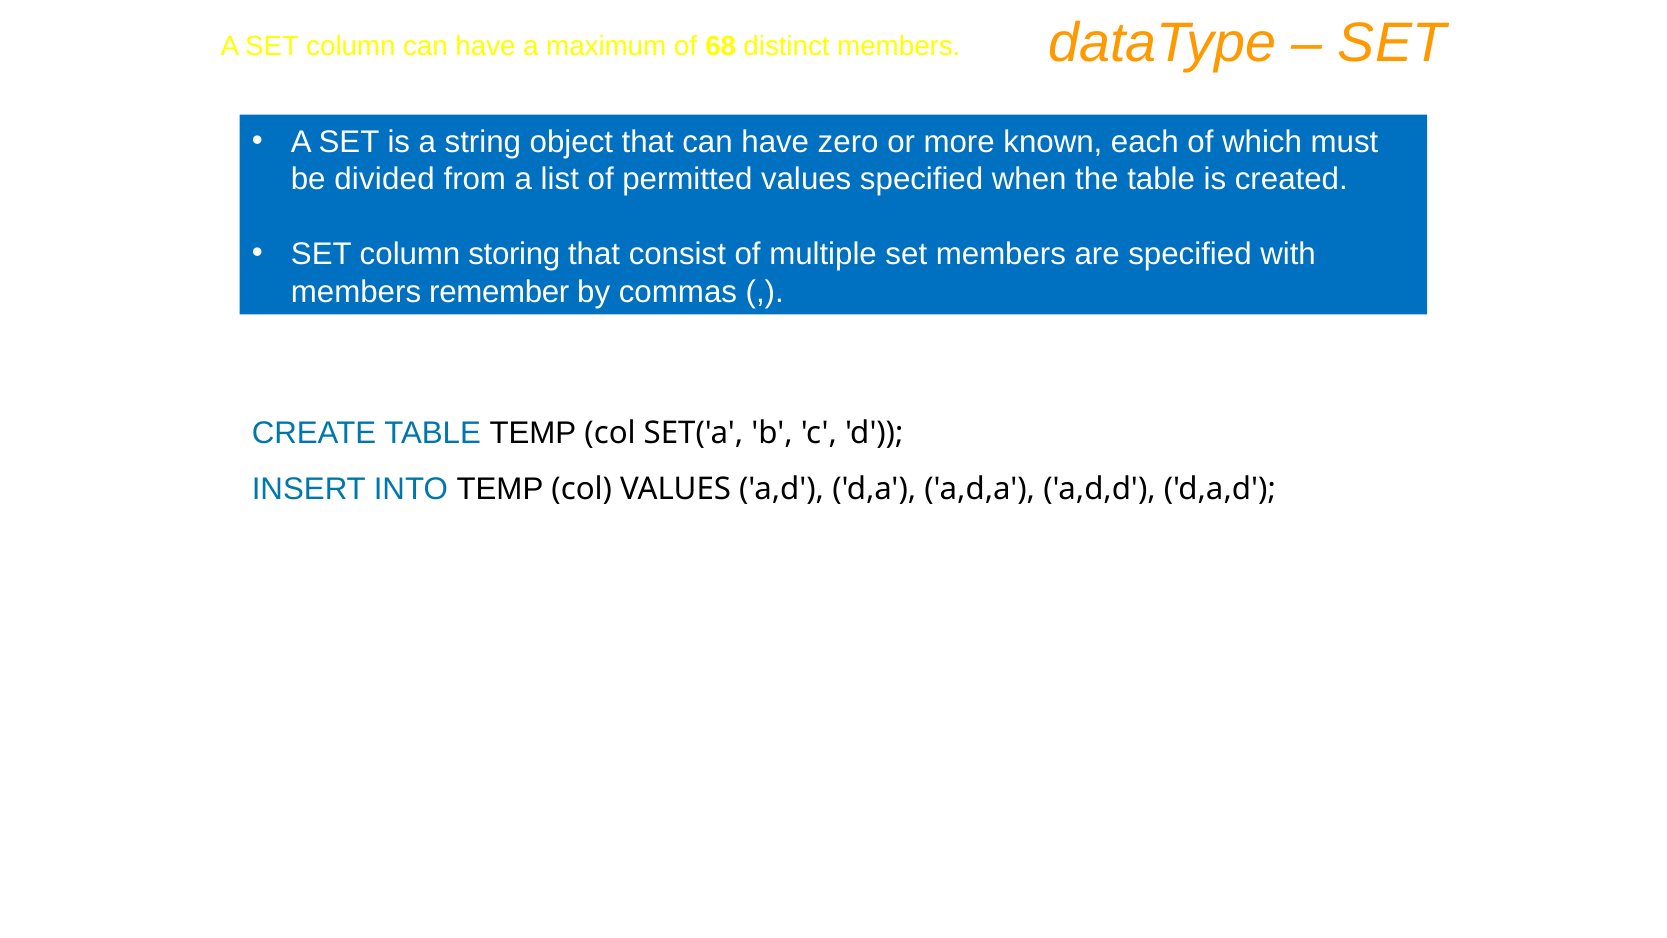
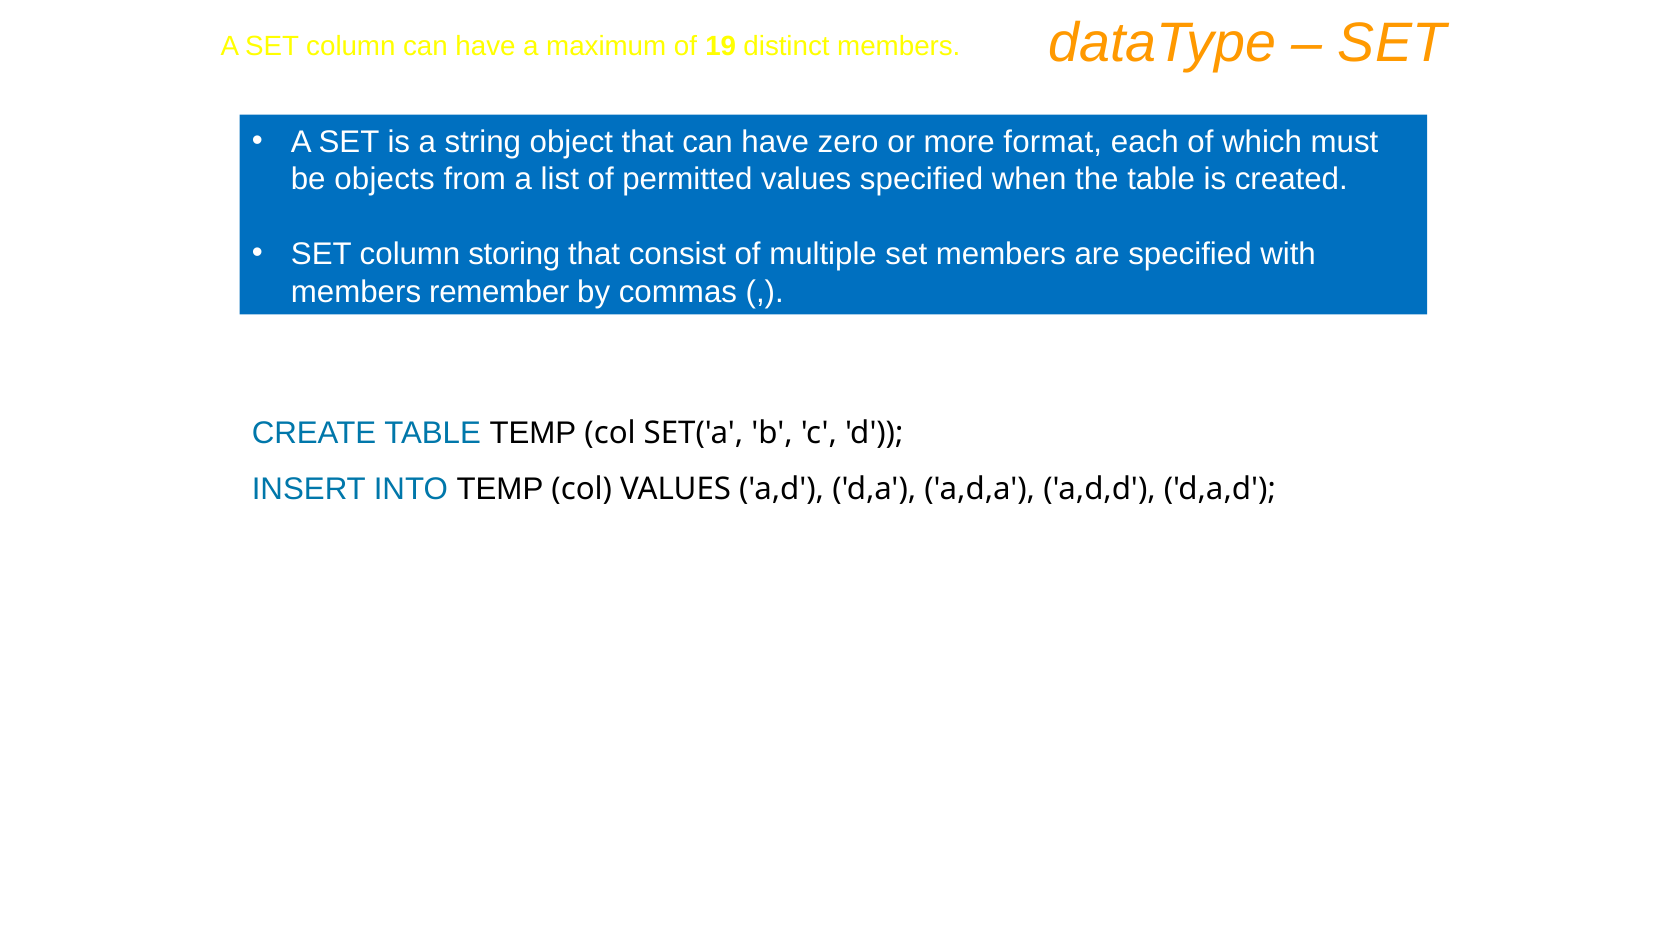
68: 68 -> 19 (721, 46)
known: known -> format (1053, 142)
divided: divided -> objects (384, 179)
